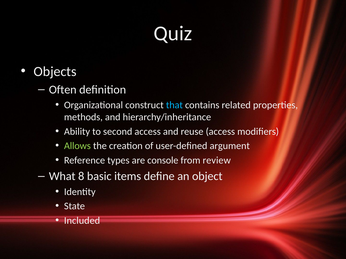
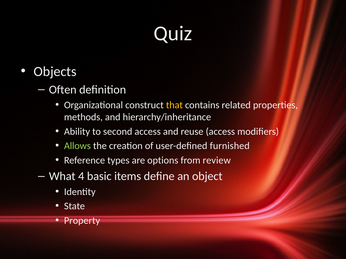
that colour: light blue -> yellow (174, 105)
argument: argument -> furnished (230, 146)
console: console -> options (163, 161)
8: 8 -> 4 (81, 177)
Included: Included -> Property (82, 221)
